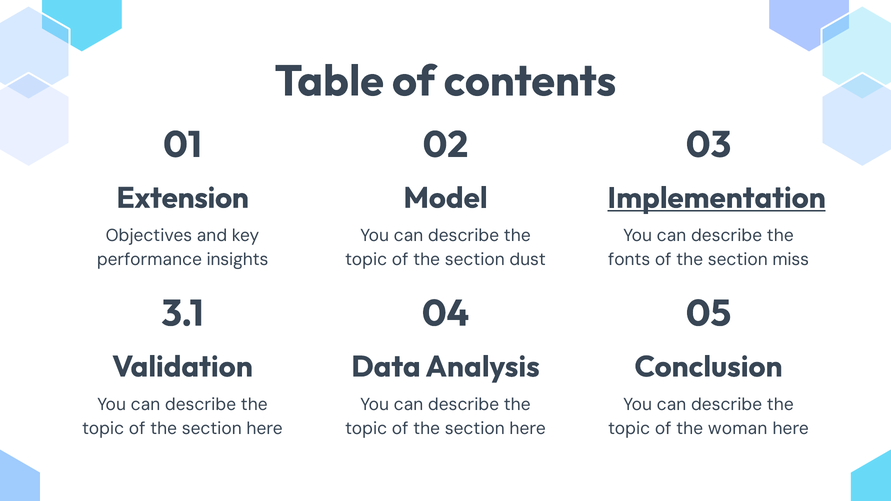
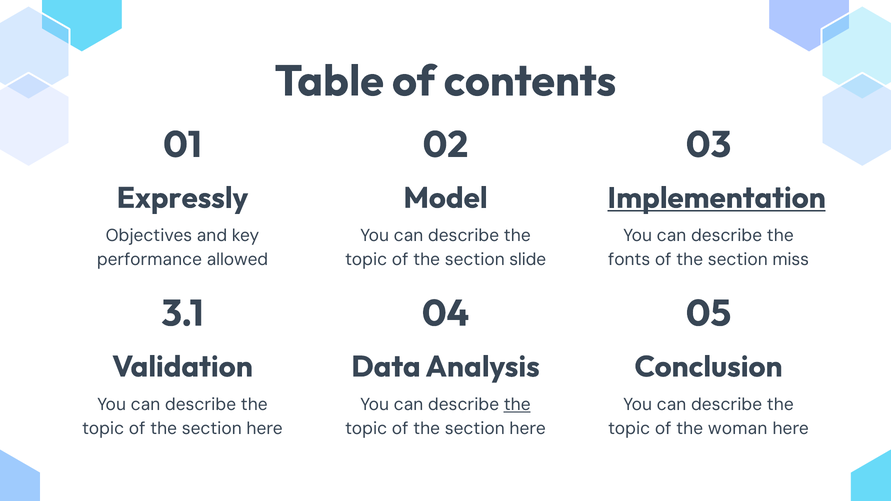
Extension: Extension -> Expressly (183, 198)
insights: insights -> allowed (237, 260)
dust: dust -> slide (528, 260)
the underline: none -> present (517, 405)
